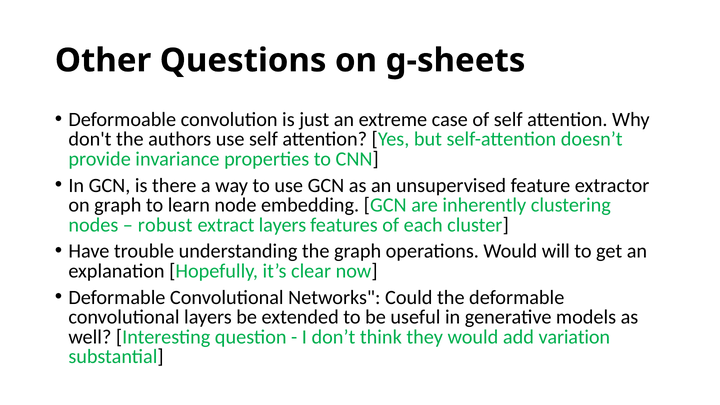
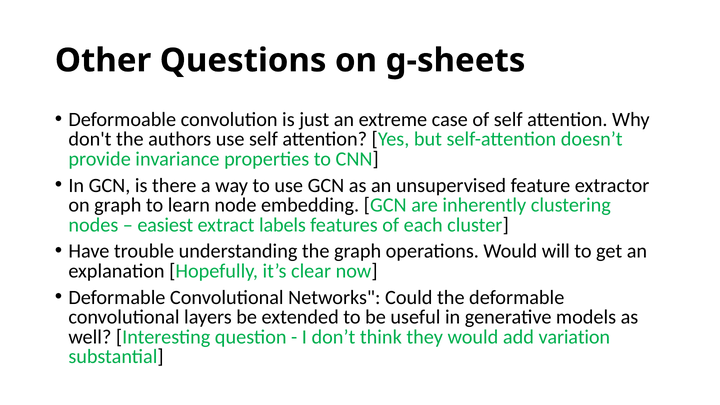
robust: robust -> easiest (165, 225)
extract layers: layers -> labels (282, 225)
